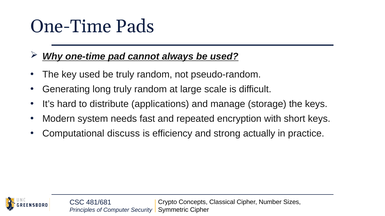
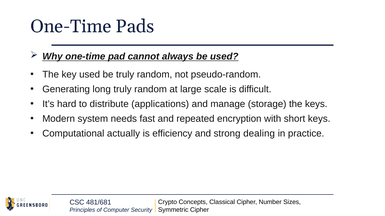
discuss: discuss -> actually (124, 134)
actually: actually -> dealing (259, 134)
